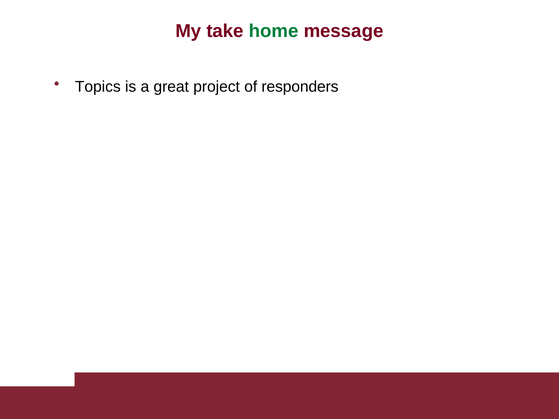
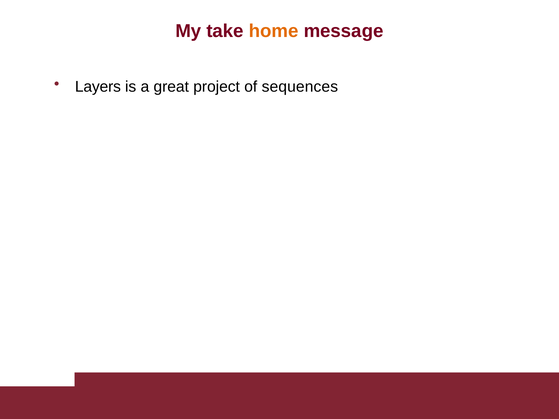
home colour: green -> orange (274, 31)
Topics: Topics -> Layers (98, 87)
responders: responders -> sequences (300, 87)
